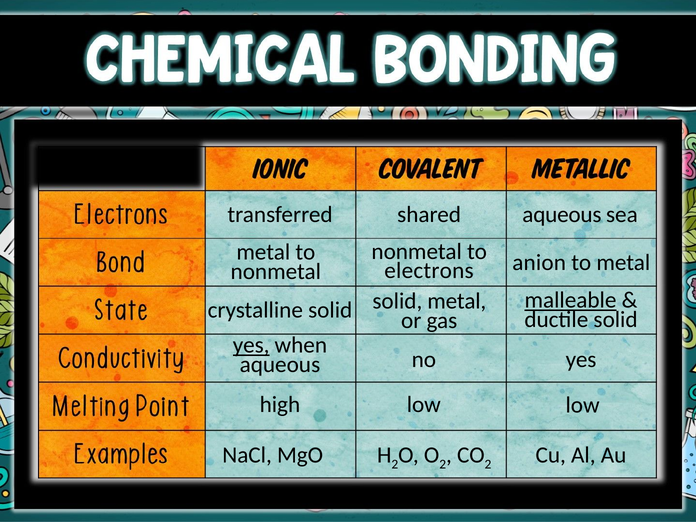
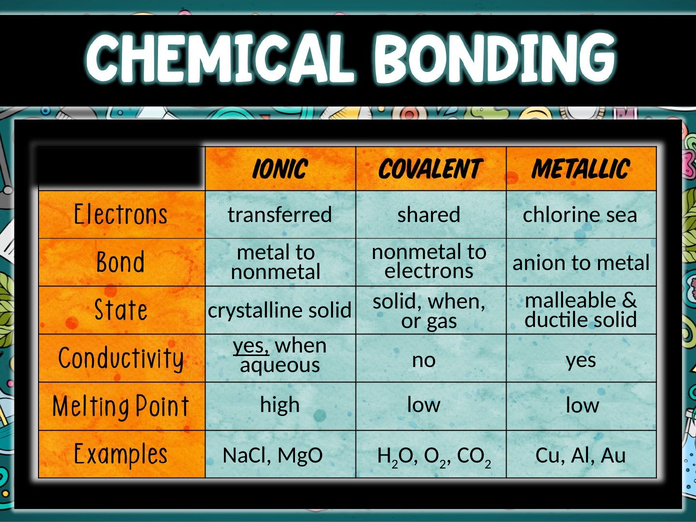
aqueous: aqueous -> chlorine (562, 215)
malleable underline: present -> none (571, 300)
solid metal: metal -> when (457, 301)
